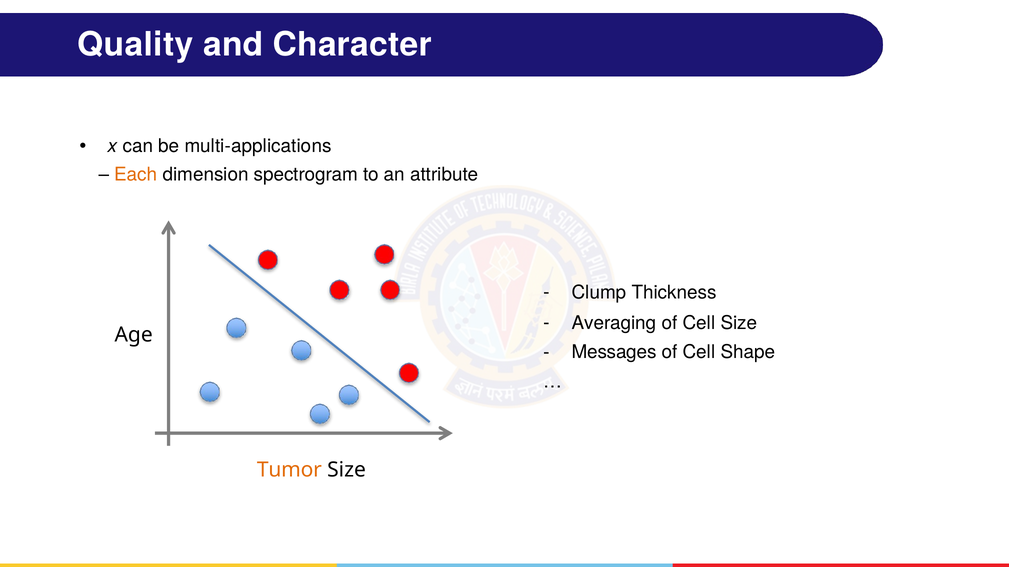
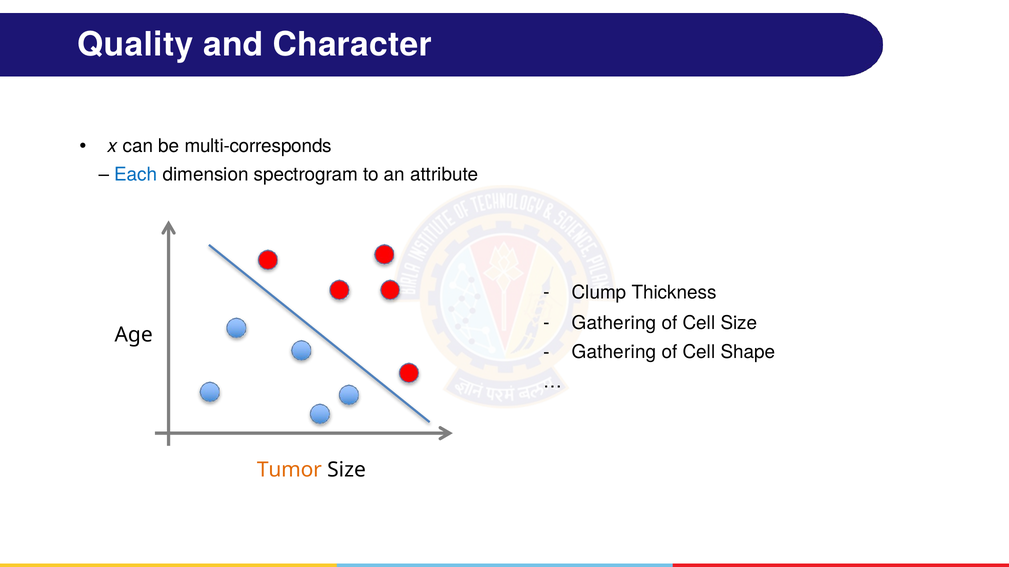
multi-applications: multi-applications -> multi-corresponds (258, 146)
Each colour: orange -> blue (136, 175)
Averaging: Averaging -> Gathering (614, 323)
Messages: Messages -> Gathering (614, 353)
